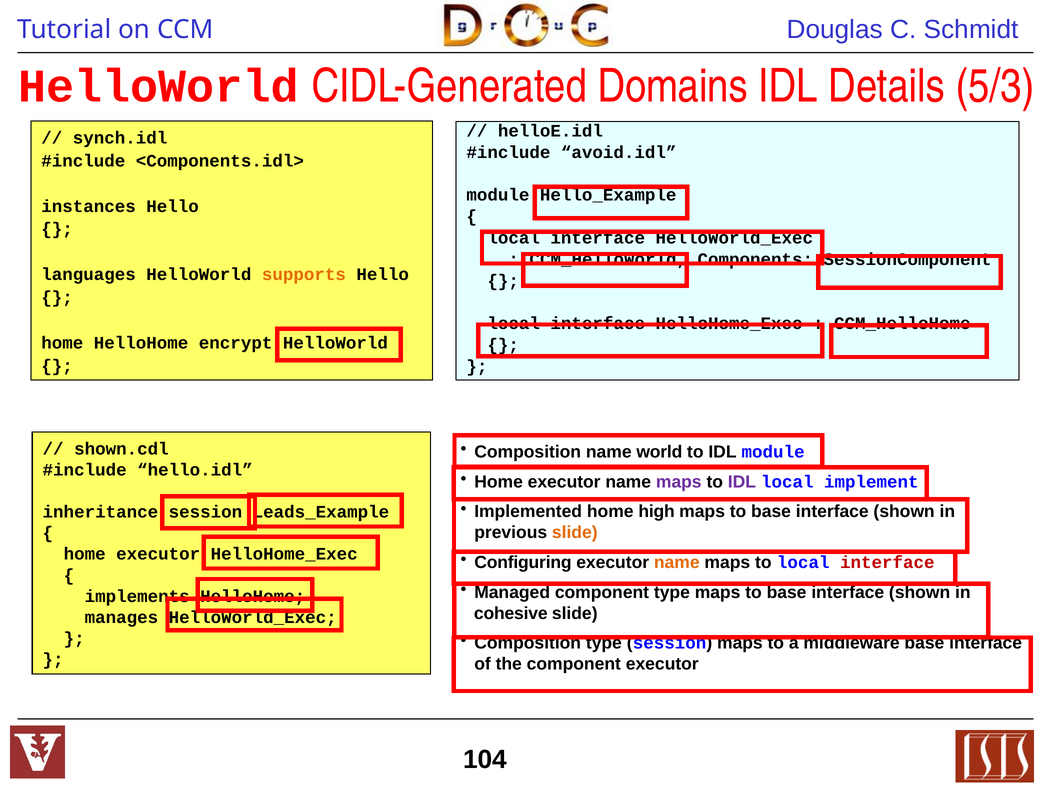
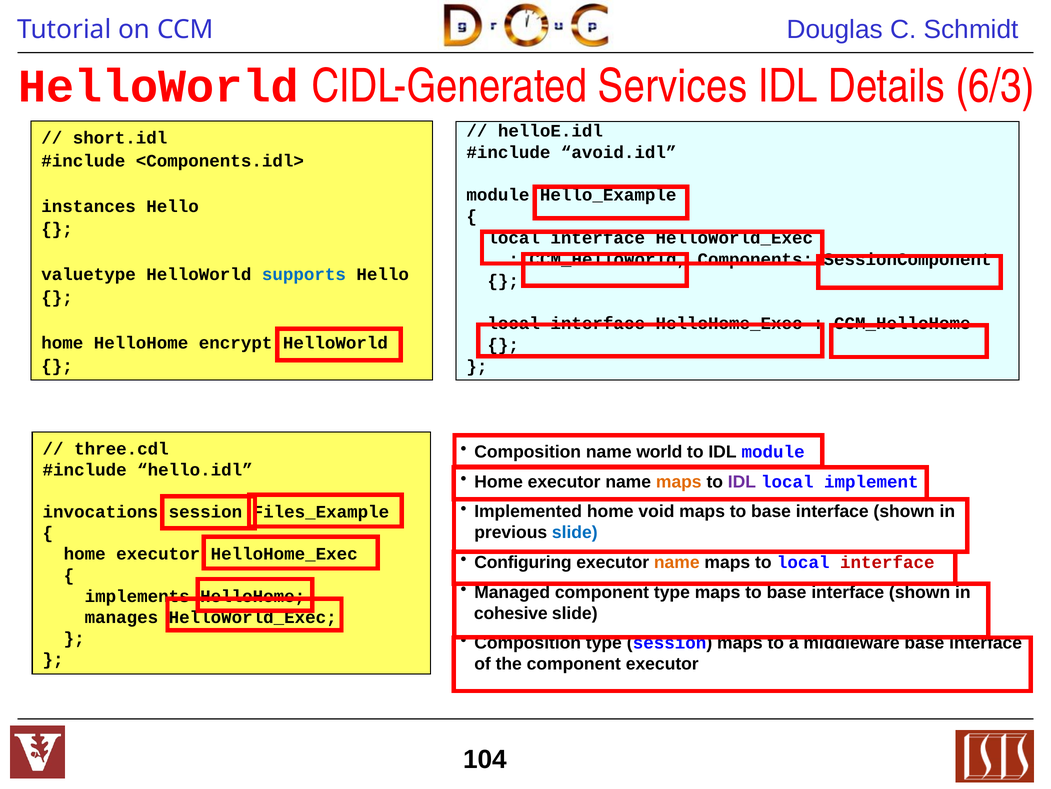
Domains: Domains -> Services (672, 86)
5/3: 5/3 -> 6/3 (995, 86)
synch.idl: synch.idl -> short.idl (120, 138)
languages: languages -> valuetype (89, 274)
supports colour: orange -> blue (304, 274)
shown.cdl: shown.cdl -> three.cdl (121, 449)
maps colour: purple -> orange (679, 481)
high: high -> void (656, 511)
inheritance: inheritance -> invocations (100, 512)
Leads_Example: Leads_Example -> Files_Example (321, 512)
slide colour: orange -> blue (575, 532)
